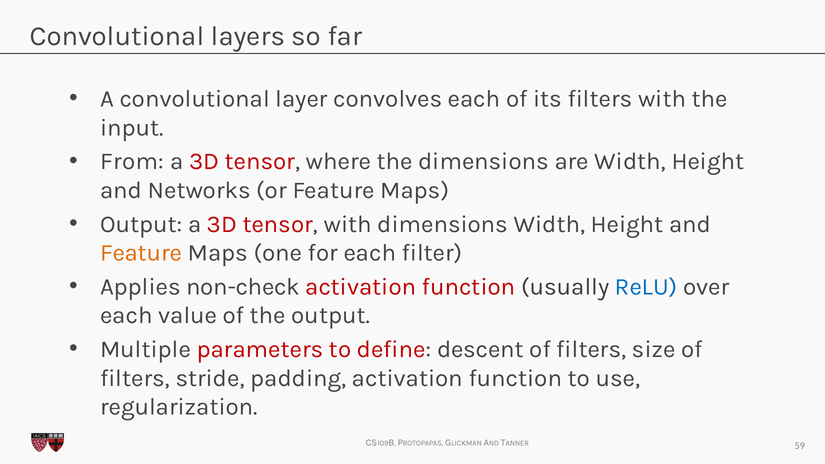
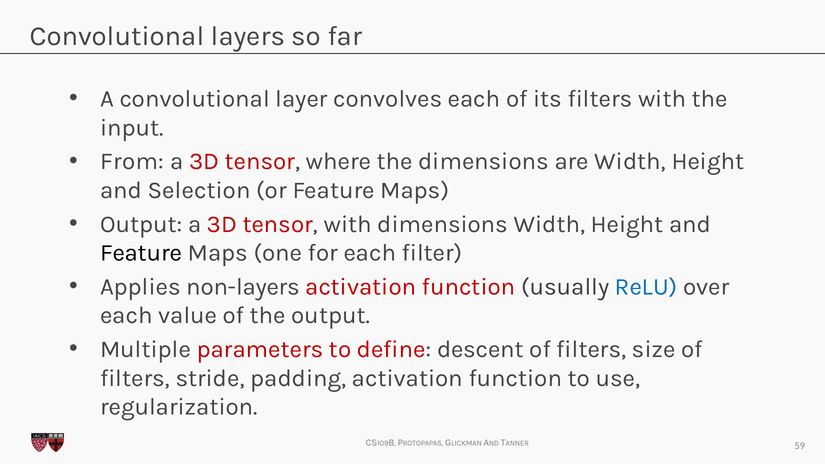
Networks: Networks -> Selection (199, 190)
Feature colour: orange -> black (141, 253)
non-check: non-check -> non-layers (243, 287)
